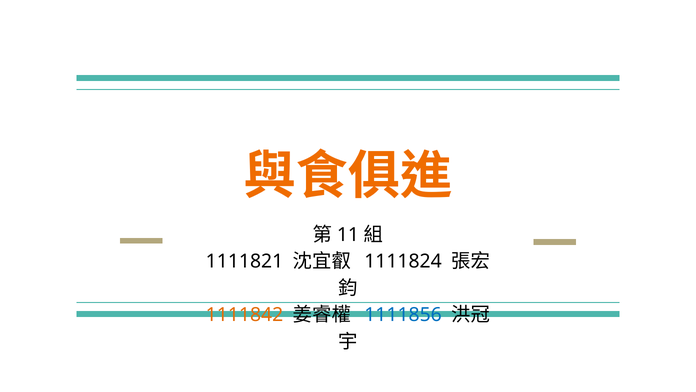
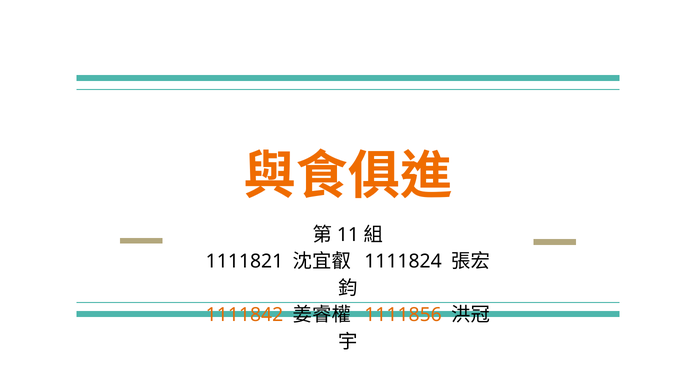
1111856 colour: blue -> orange (403, 315)
